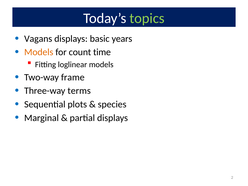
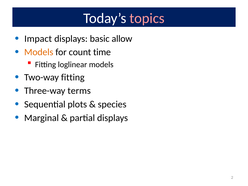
topics colour: light green -> pink (147, 18)
Vagans: Vagans -> Impact (38, 39)
years: years -> allow (122, 39)
Two-way frame: frame -> fitting (73, 77)
